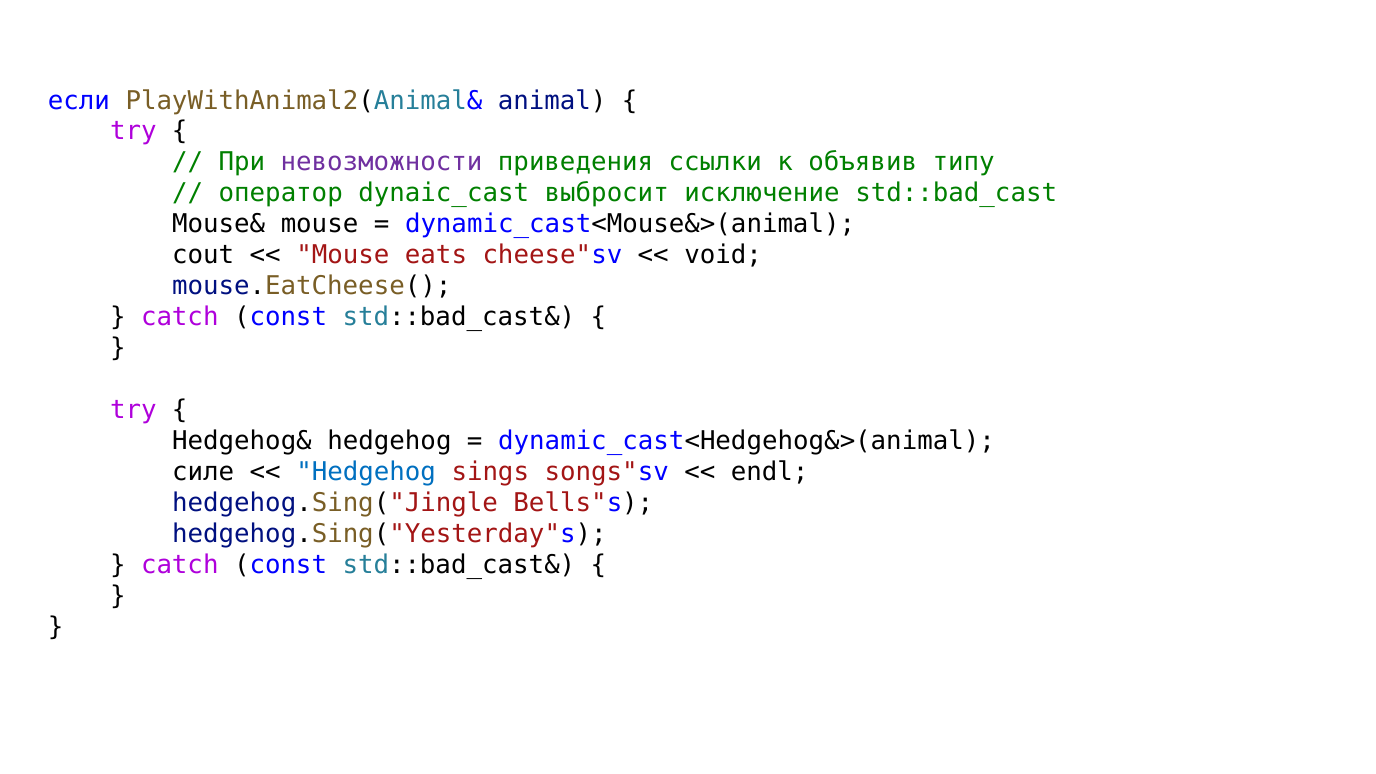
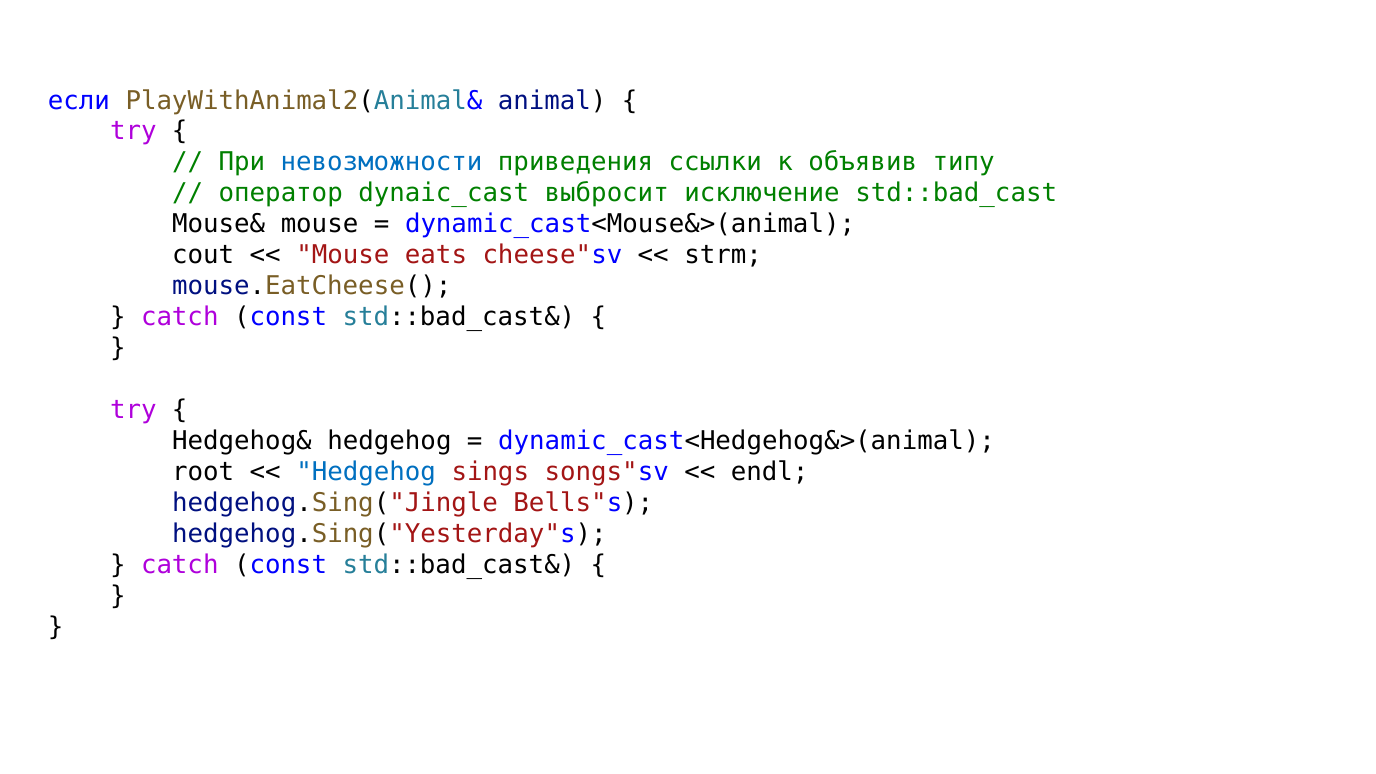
невозможности colour: purple -> blue (382, 162)
void: void -> strm (723, 255)
силе: силе -> root (203, 472)
